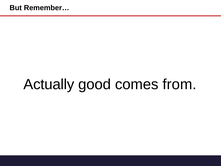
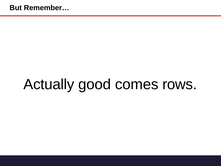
from: from -> rows (180, 84)
